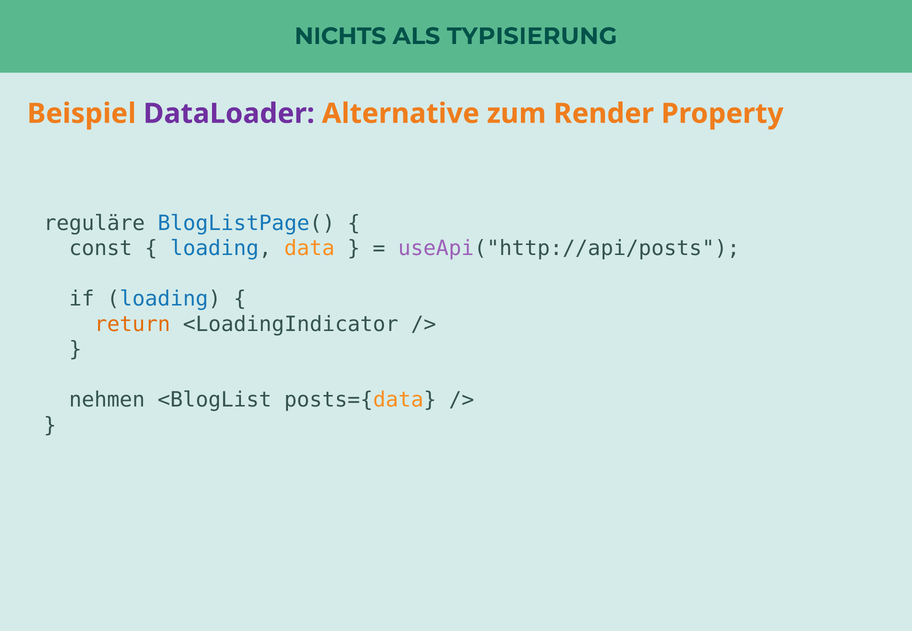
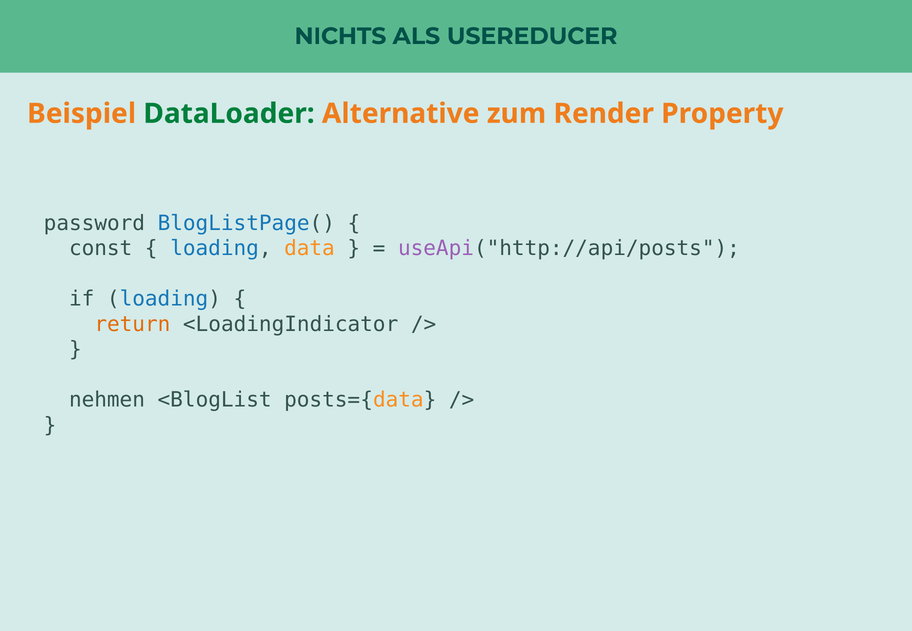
TYPISIERUNG: TYPISIERUNG -> USEREDUCER (532, 36)
DataLoader colour: purple -> green (229, 114)
reguläre: reguläre -> password (94, 223)
